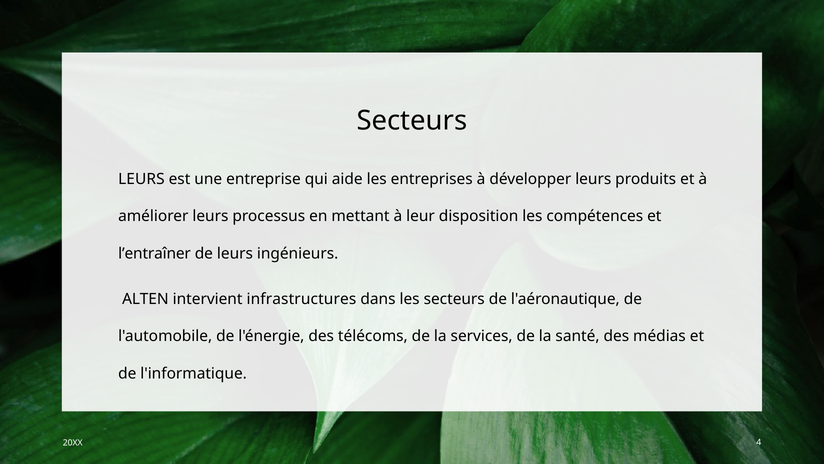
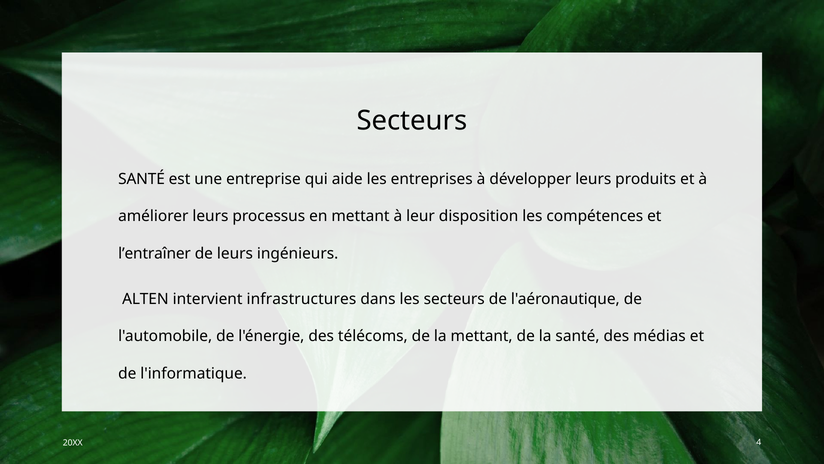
LEURS: LEURS -> SANTÉ (142, 179)
la services: services -> mettant (482, 336)
